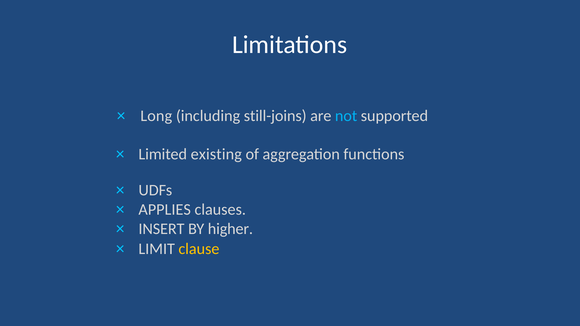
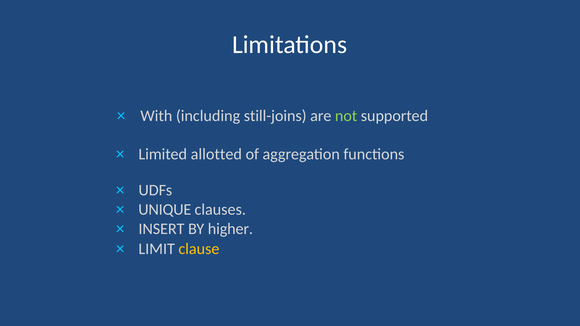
Long: Long -> With (156, 116)
not colour: light blue -> light green (346, 116)
existing: existing -> allotted (216, 154)
APPLIES: APPLIES -> UNIQUE (165, 210)
